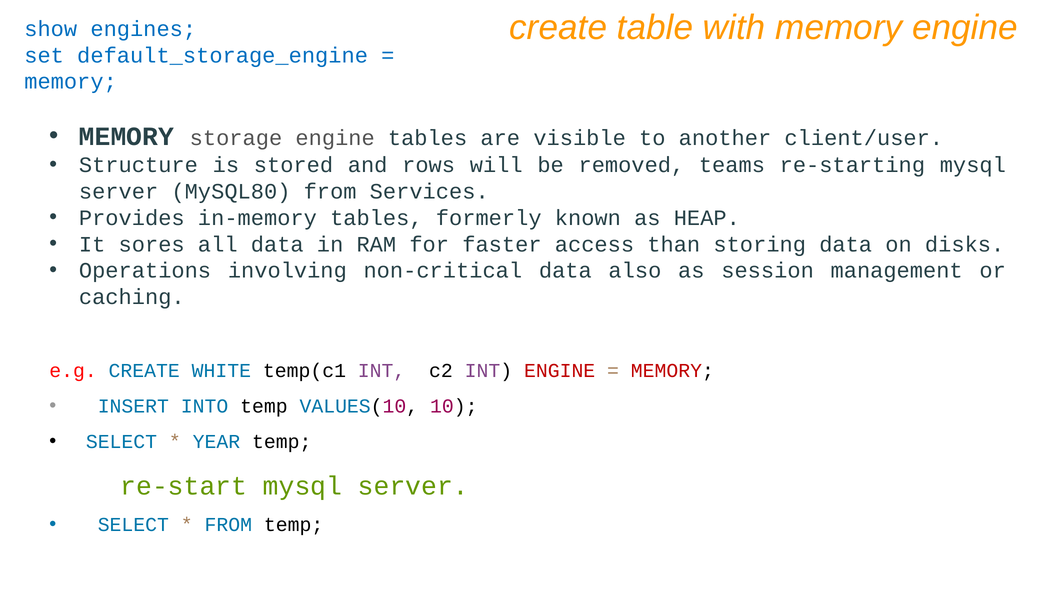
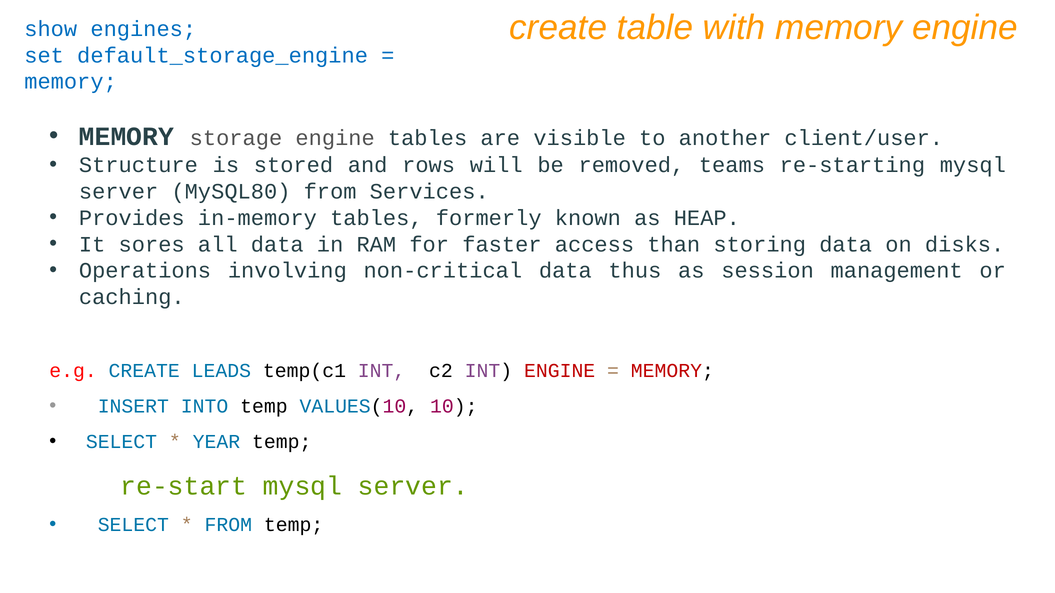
also: also -> thus (635, 271)
WHITE: WHITE -> LEADS (221, 371)
